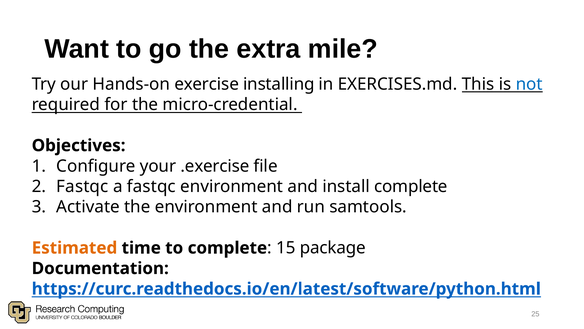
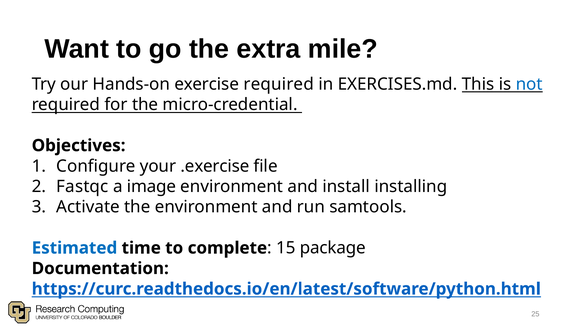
exercise installing: installing -> required (279, 84)
a fastqc: fastqc -> image (152, 186)
install complete: complete -> installing (411, 186)
Estimated colour: orange -> blue (74, 248)
